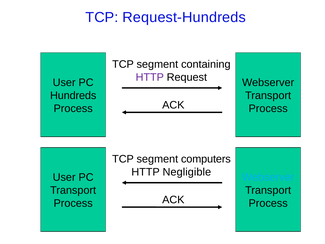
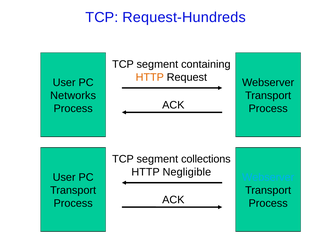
HTTP colour: purple -> orange (150, 77)
Hundreds: Hundreds -> Networks (73, 95)
computers: computers -> collections (206, 159)
